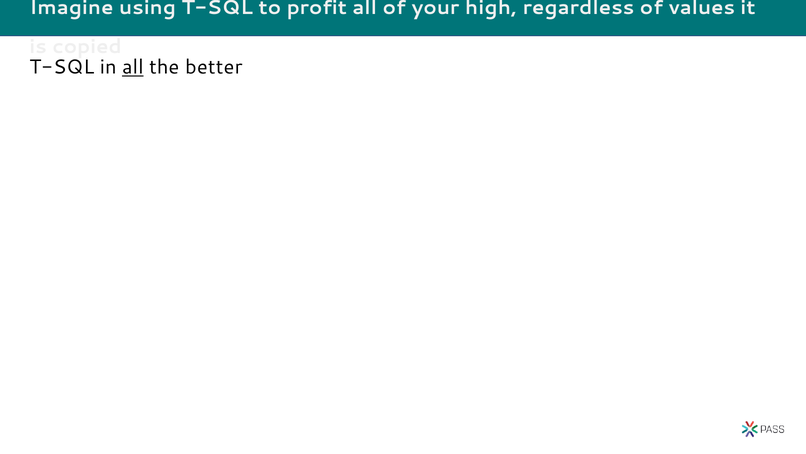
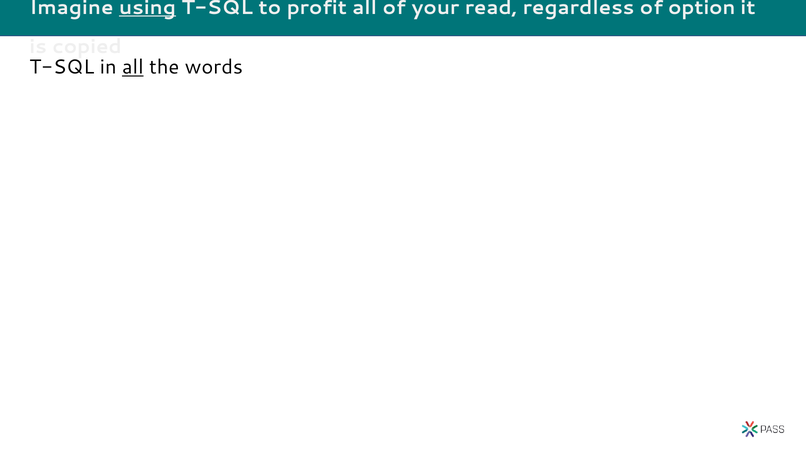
using underline: none -> present (147, 7)
high: high -> read (491, 7)
values: values -> option (702, 7)
better: better -> words (214, 67)
